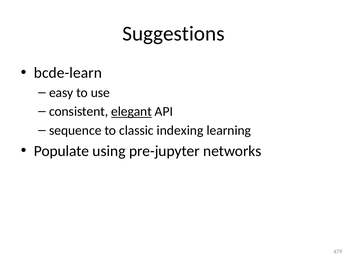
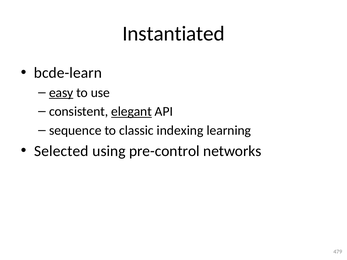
Suggestions: Suggestions -> Instantiated (173, 34)
easy underline: none -> present (61, 93)
Populate: Populate -> Selected (61, 151)
pre-jupyter: pre-jupyter -> pre-control (164, 151)
